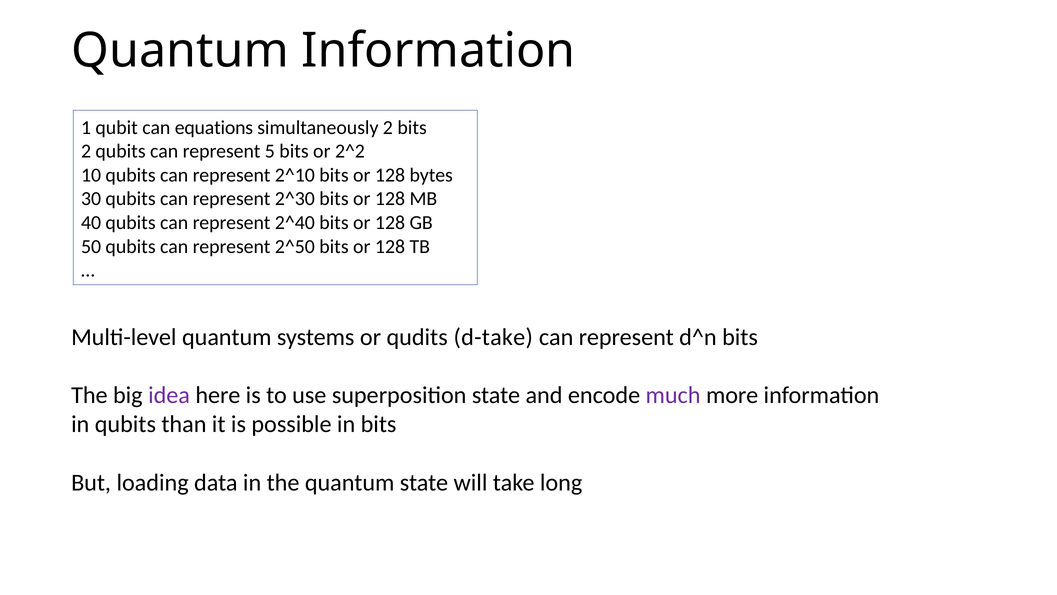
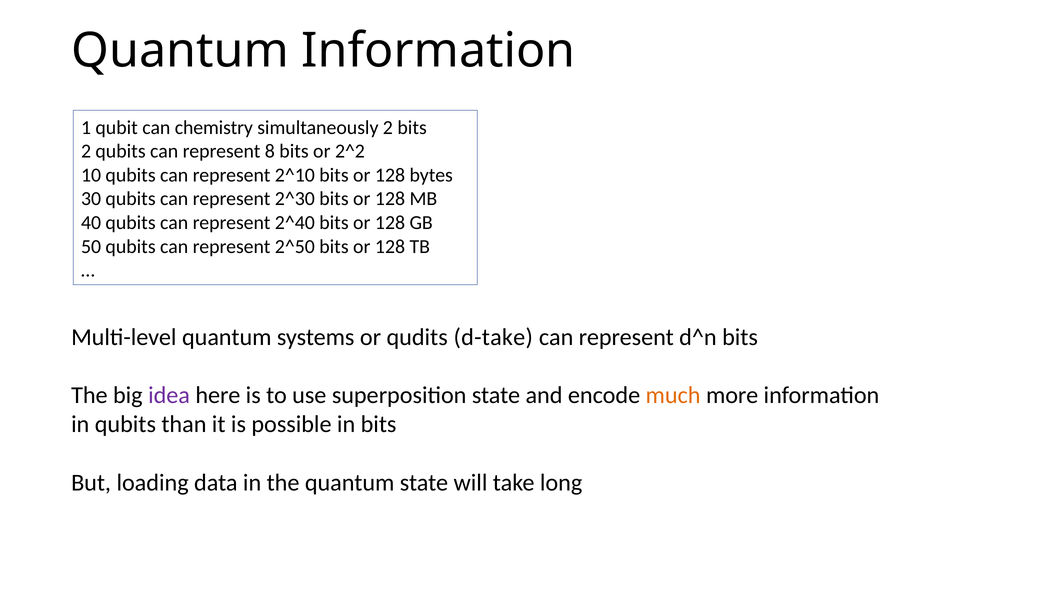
equations: equations -> chemistry (214, 127)
5: 5 -> 8 (270, 151)
much colour: purple -> orange (673, 395)
